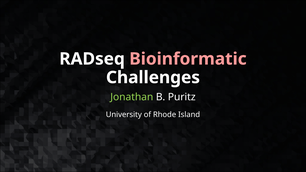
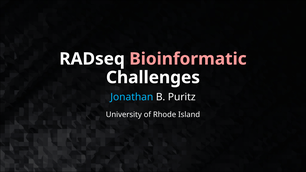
Jonathan colour: light green -> light blue (132, 97)
